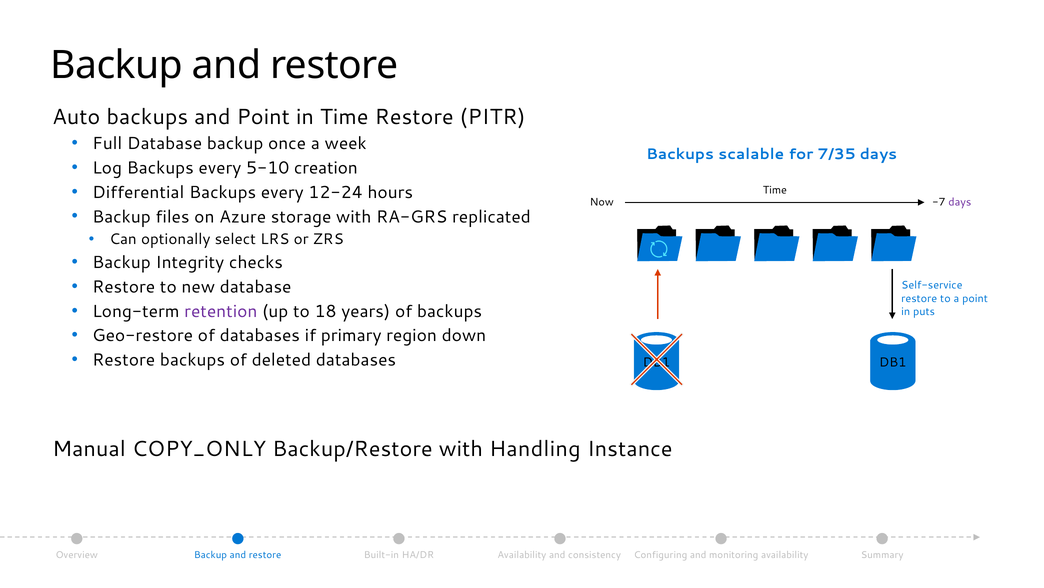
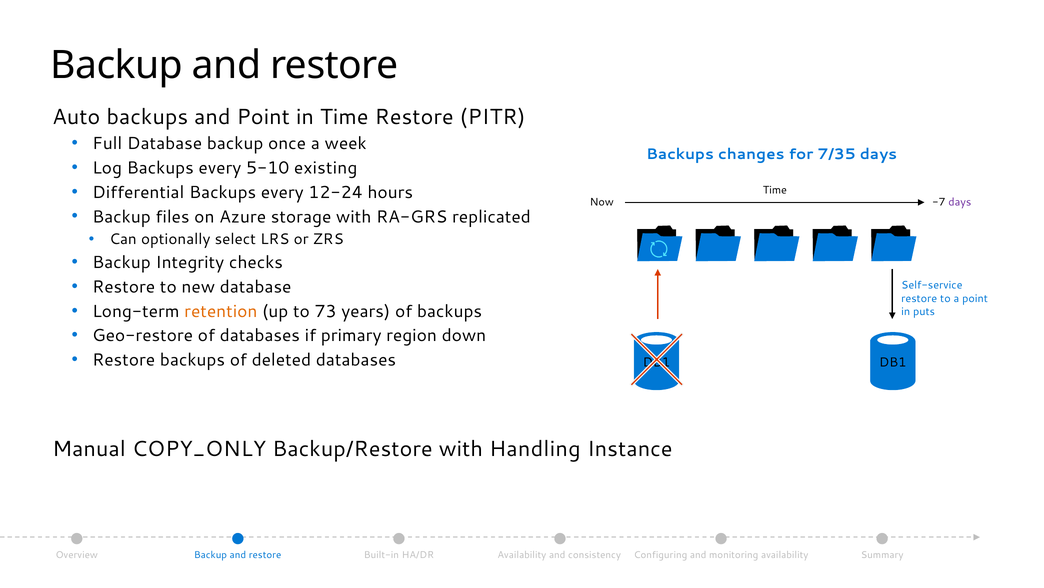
scalable: scalable -> changes (751, 154)
creation: creation -> existing (326, 168)
retention colour: purple -> orange (221, 311)
18: 18 -> 73 (326, 311)
